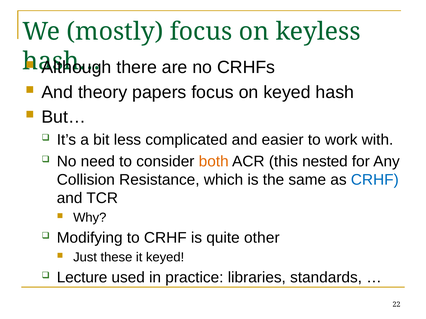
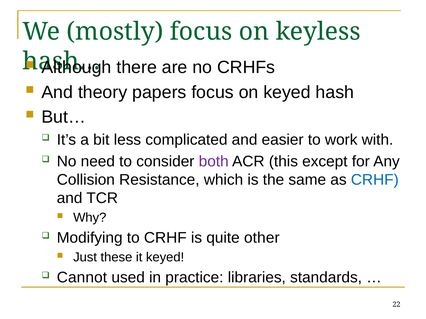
both colour: orange -> purple (214, 162)
nested: nested -> except (325, 162)
Lecture: Lecture -> Cannot (82, 278)
